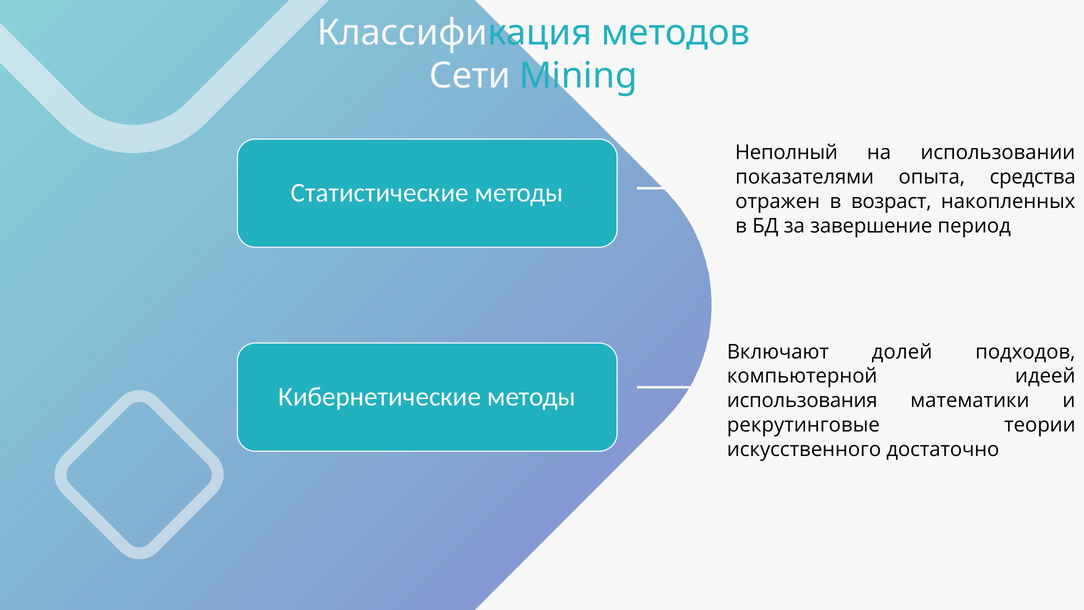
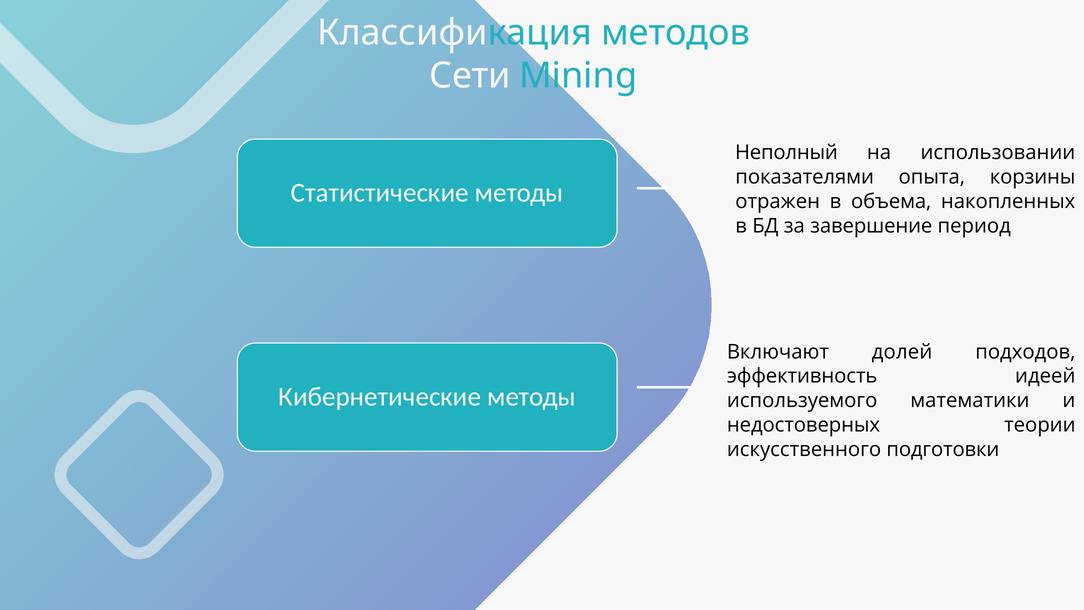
средства: средства -> корзины (1033, 177)
возраст: возраст -> объема (891, 201)
компьютерной: компьютерной -> эффективность (802, 376)
использования: использования -> используемого (802, 400)
рекрутинговые: рекрутинговые -> недостоверных (804, 425)
достаточно: достаточно -> подготовки (943, 449)
